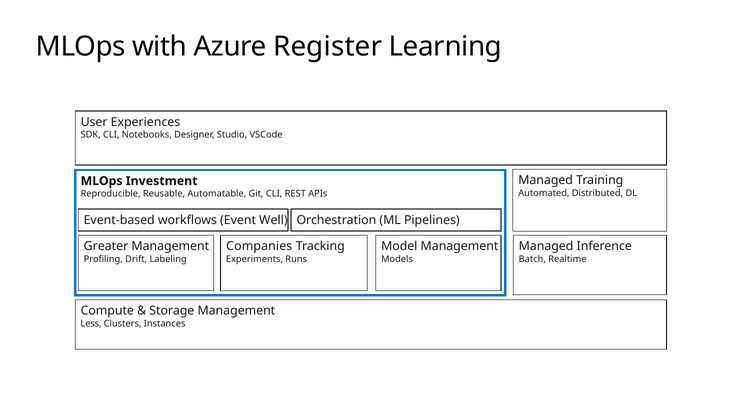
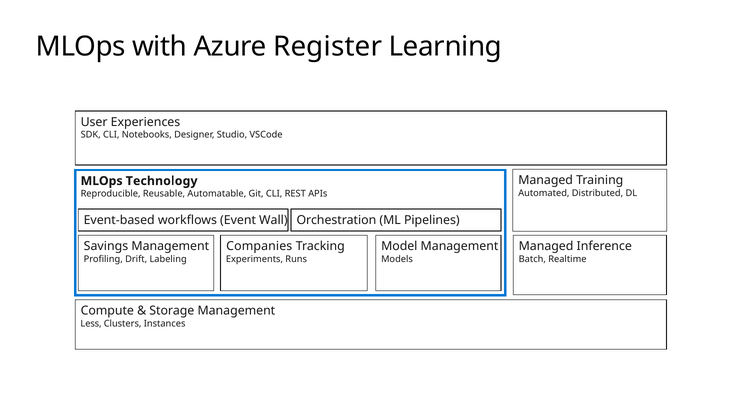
Investment: Investment -> Technology (162, 181)
Well: Well -> Wall (273, 220)
Greater: Greater -> Savings (106, 246)
